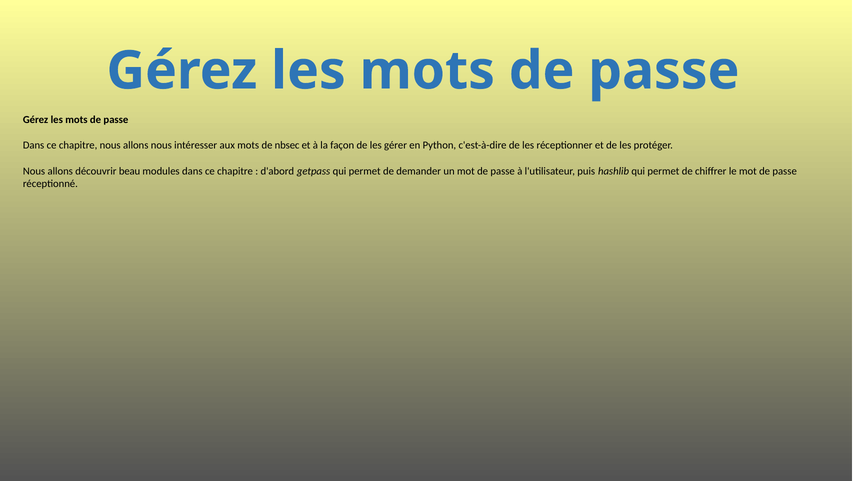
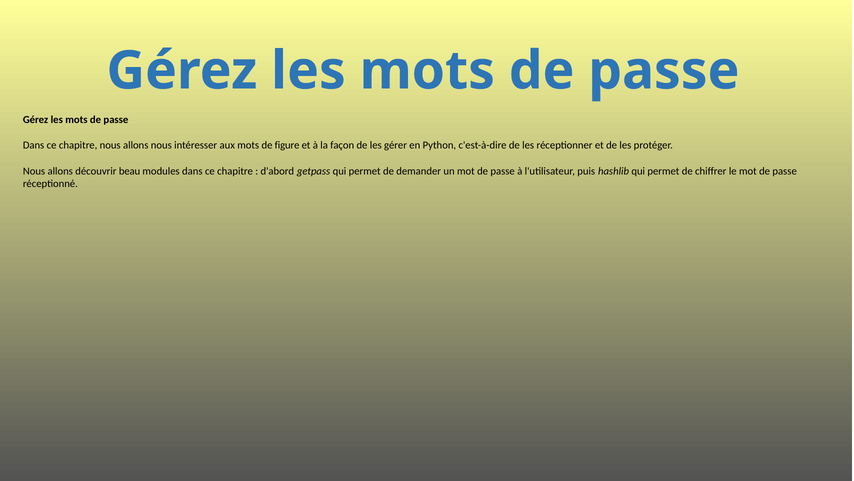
nbsec: nbsec -> figure (287, 145)
